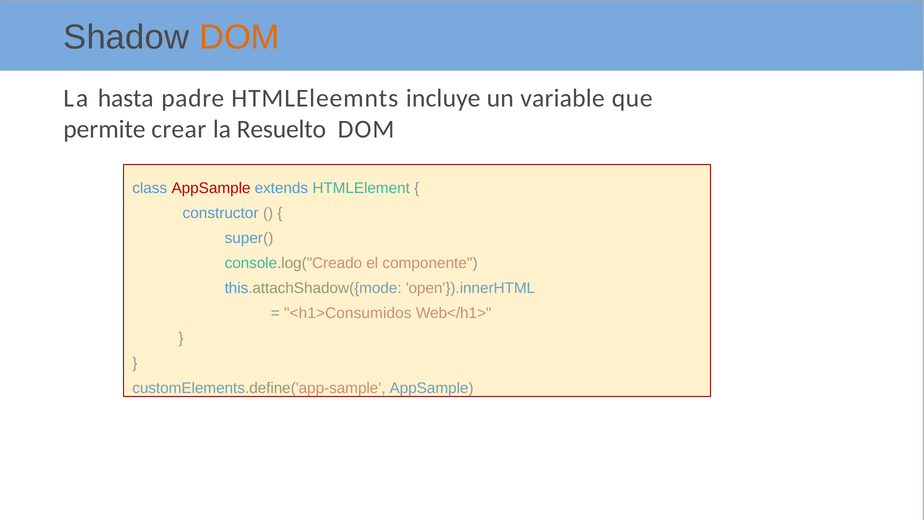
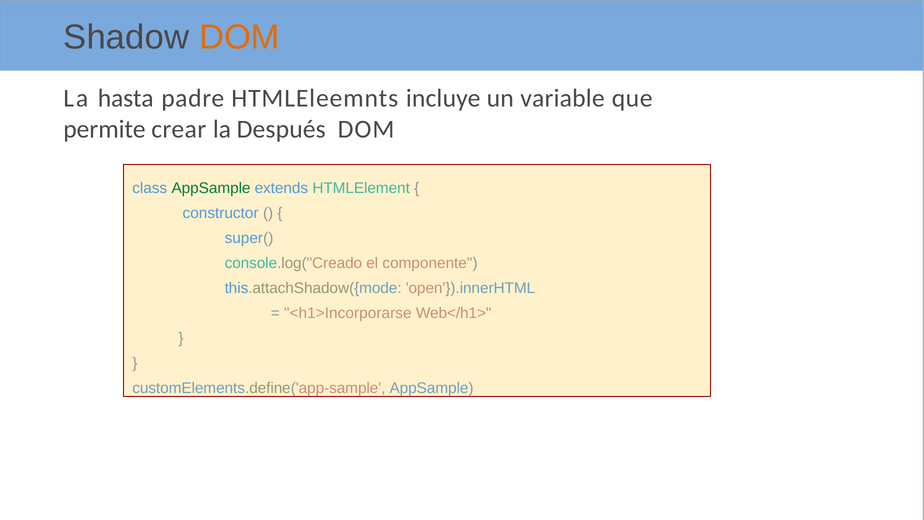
Resuelto: Resuelto -> Después (281, 129)
AppSample colour: red -> green (211, 188)
<h1>Consumidos: <h1>Consumidos -> <h1>Incorporarse (348, 313)
